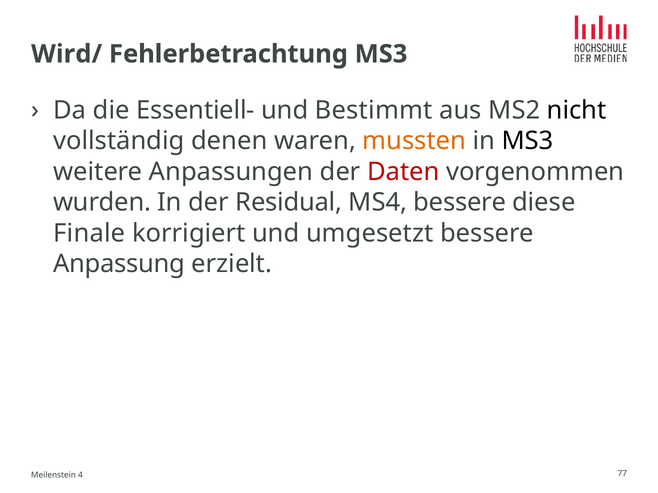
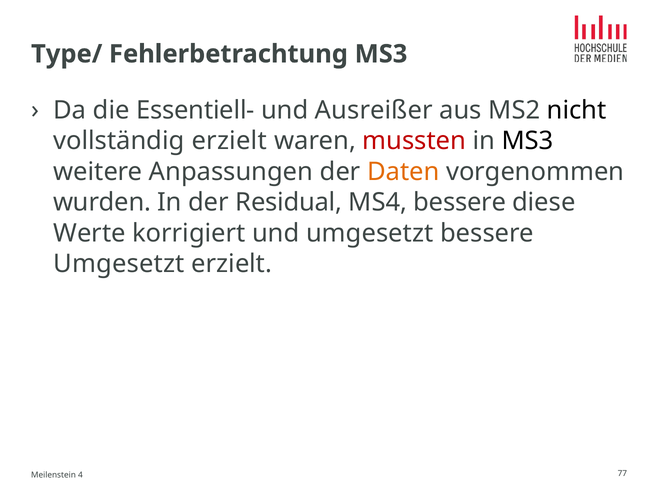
Wird/: Wird/ -> Type/ (67, 54)
Bestimmt: Bestimmt -> Ausreißer (374, 110)
vollständig denen: denen -> erzielt (229, 141)
mussten colour: orange -> red (414, 141)
Daten colour: red -> orange (403, 172)
Finale: Finale -> Werte (89, 233)
Anpassung: Anpassung -> Umgesetzt (119, 264)
